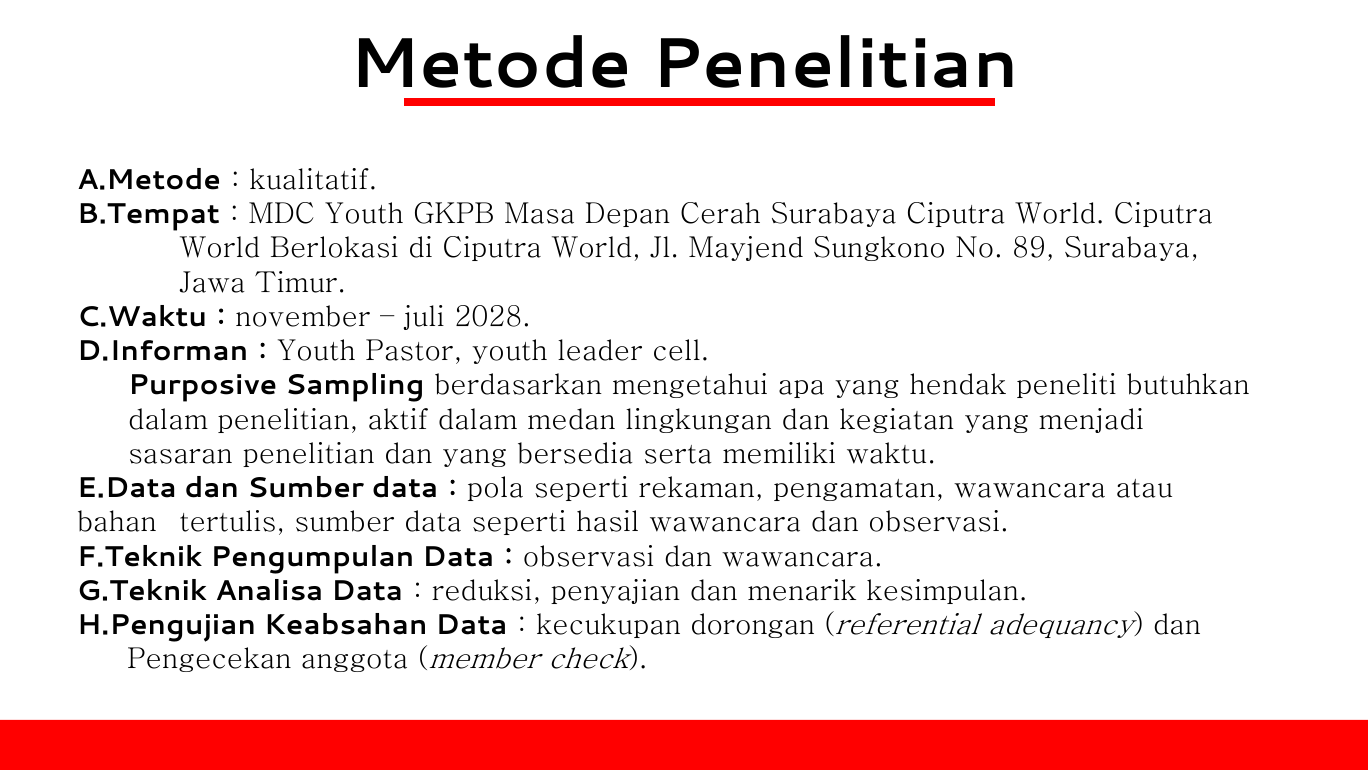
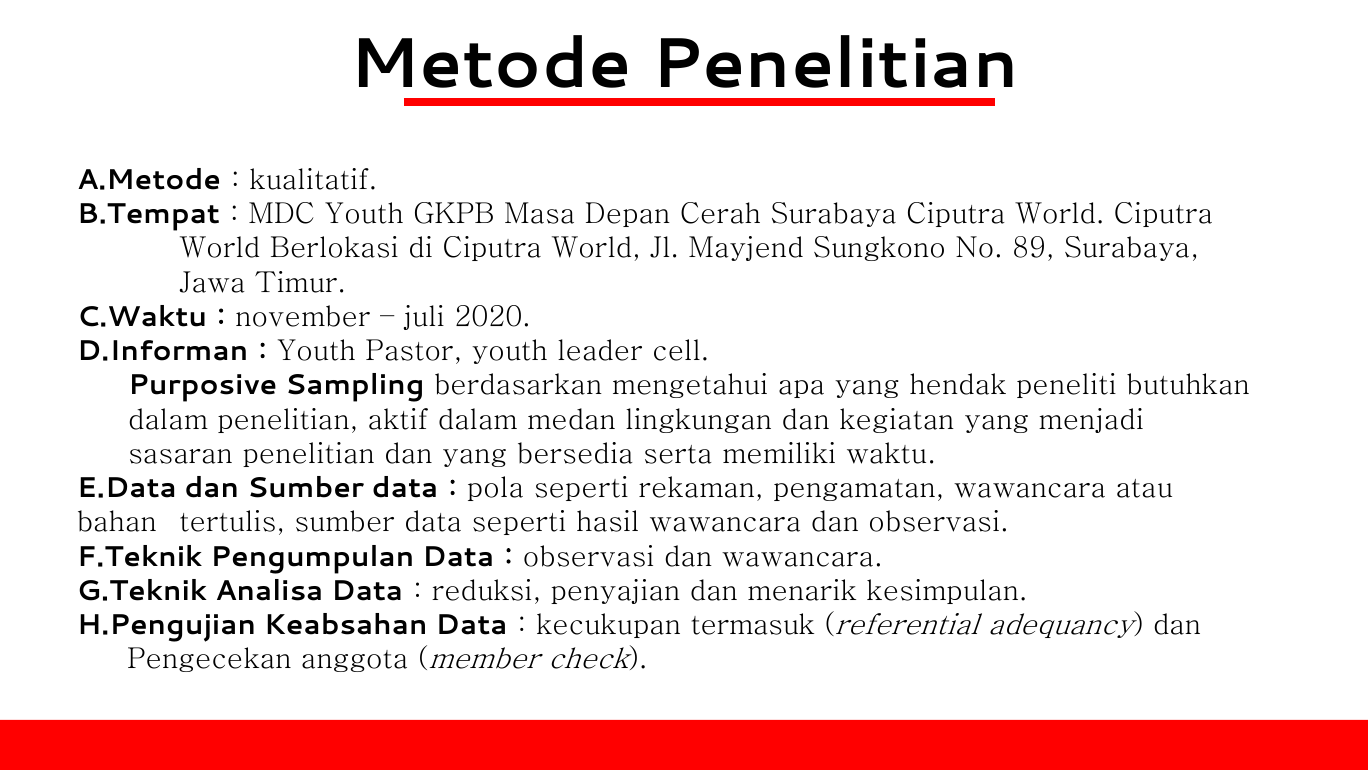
2028: 2028 -> 2020 (493, 317)
dorongan: dorongan -> termasuk (753, 625)
